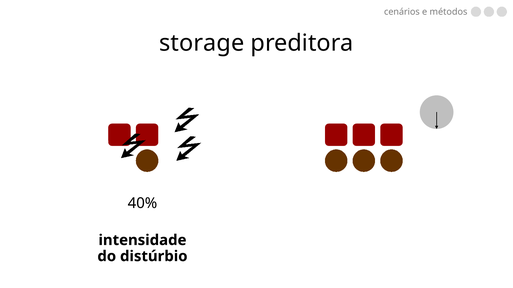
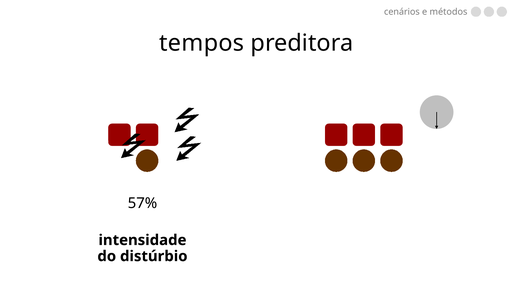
storage: storage -> tempos (202, 43)
40%: 40% -> 57% (142, 204)
